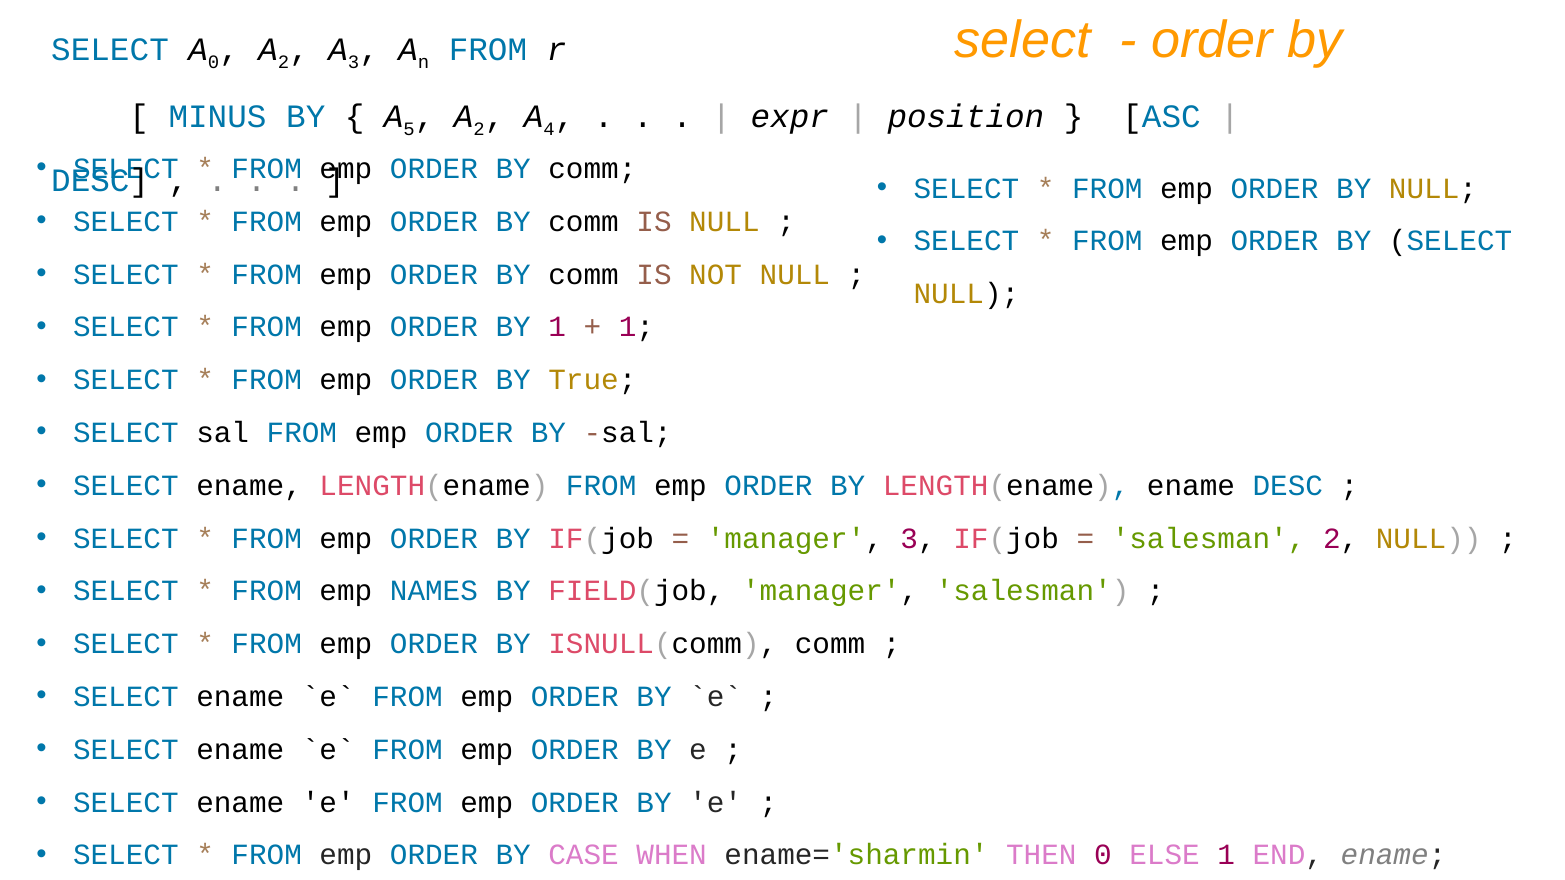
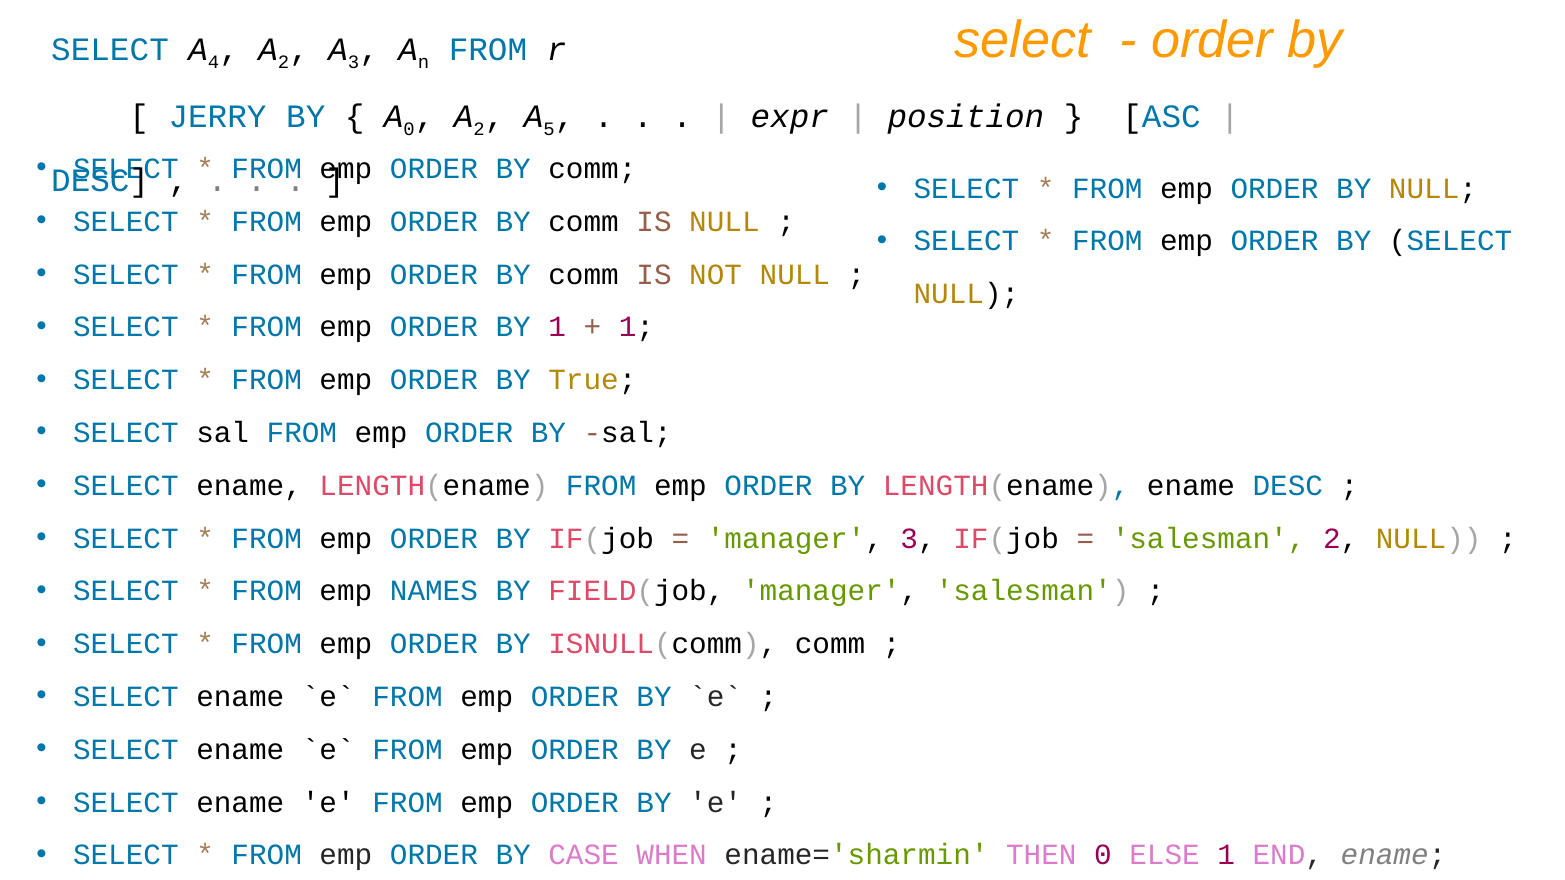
0: 0 -> 4 (214, 63)
MINUS: MINUS -> JERRY (218, 117)
5: 5 -> 0 (409, 129)
4: 4 -> 5 (549, 129)
